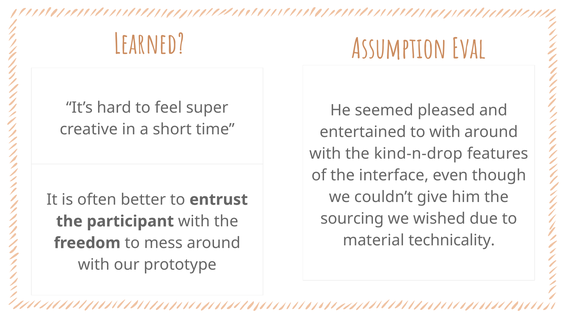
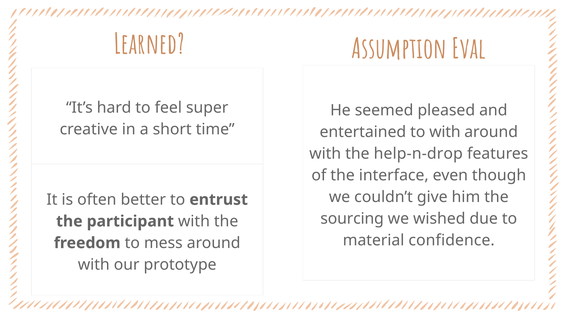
kind-n-drop: kind-n-drop -> help-n-drop (418, 154)
technicality: technicality -> confidence (452, 241)
